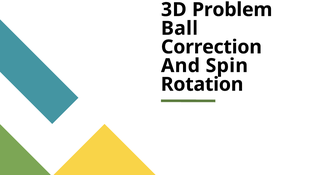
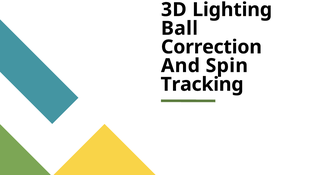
Problem: Problem -> Lighting (232, 10)
Rotation: Rotation -> Tracking (202, 84)
